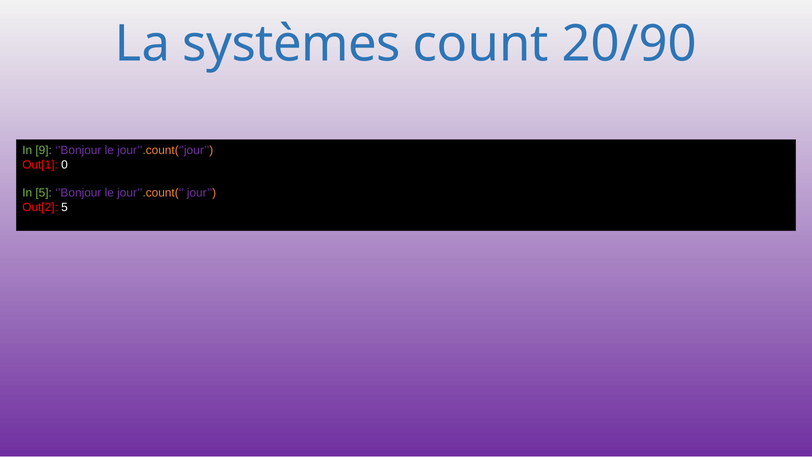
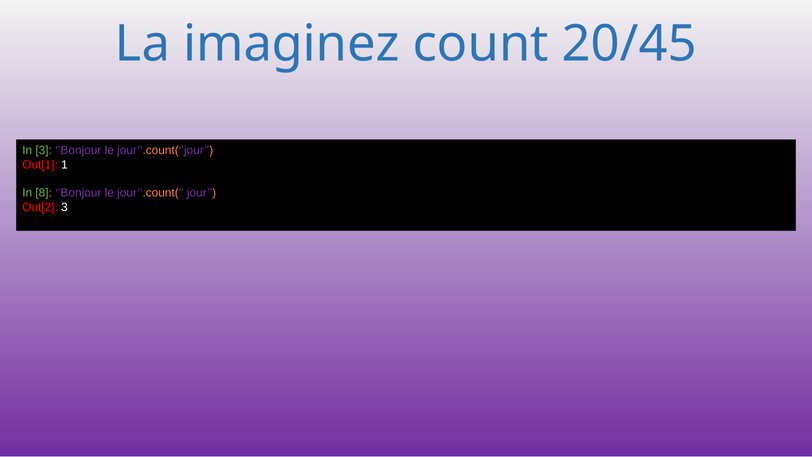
systèmes: systèmes -> imaginez (291, 44)
20/90: 20/90 -> 20/45 (629, 44)
In 9: 9 -> 3 (44, 150)
0: 0 -> 1 (64, 165)
In 5: 5 -> 8 (44, 193)
Out[2 5: 5 -> 3 (64, 207)
